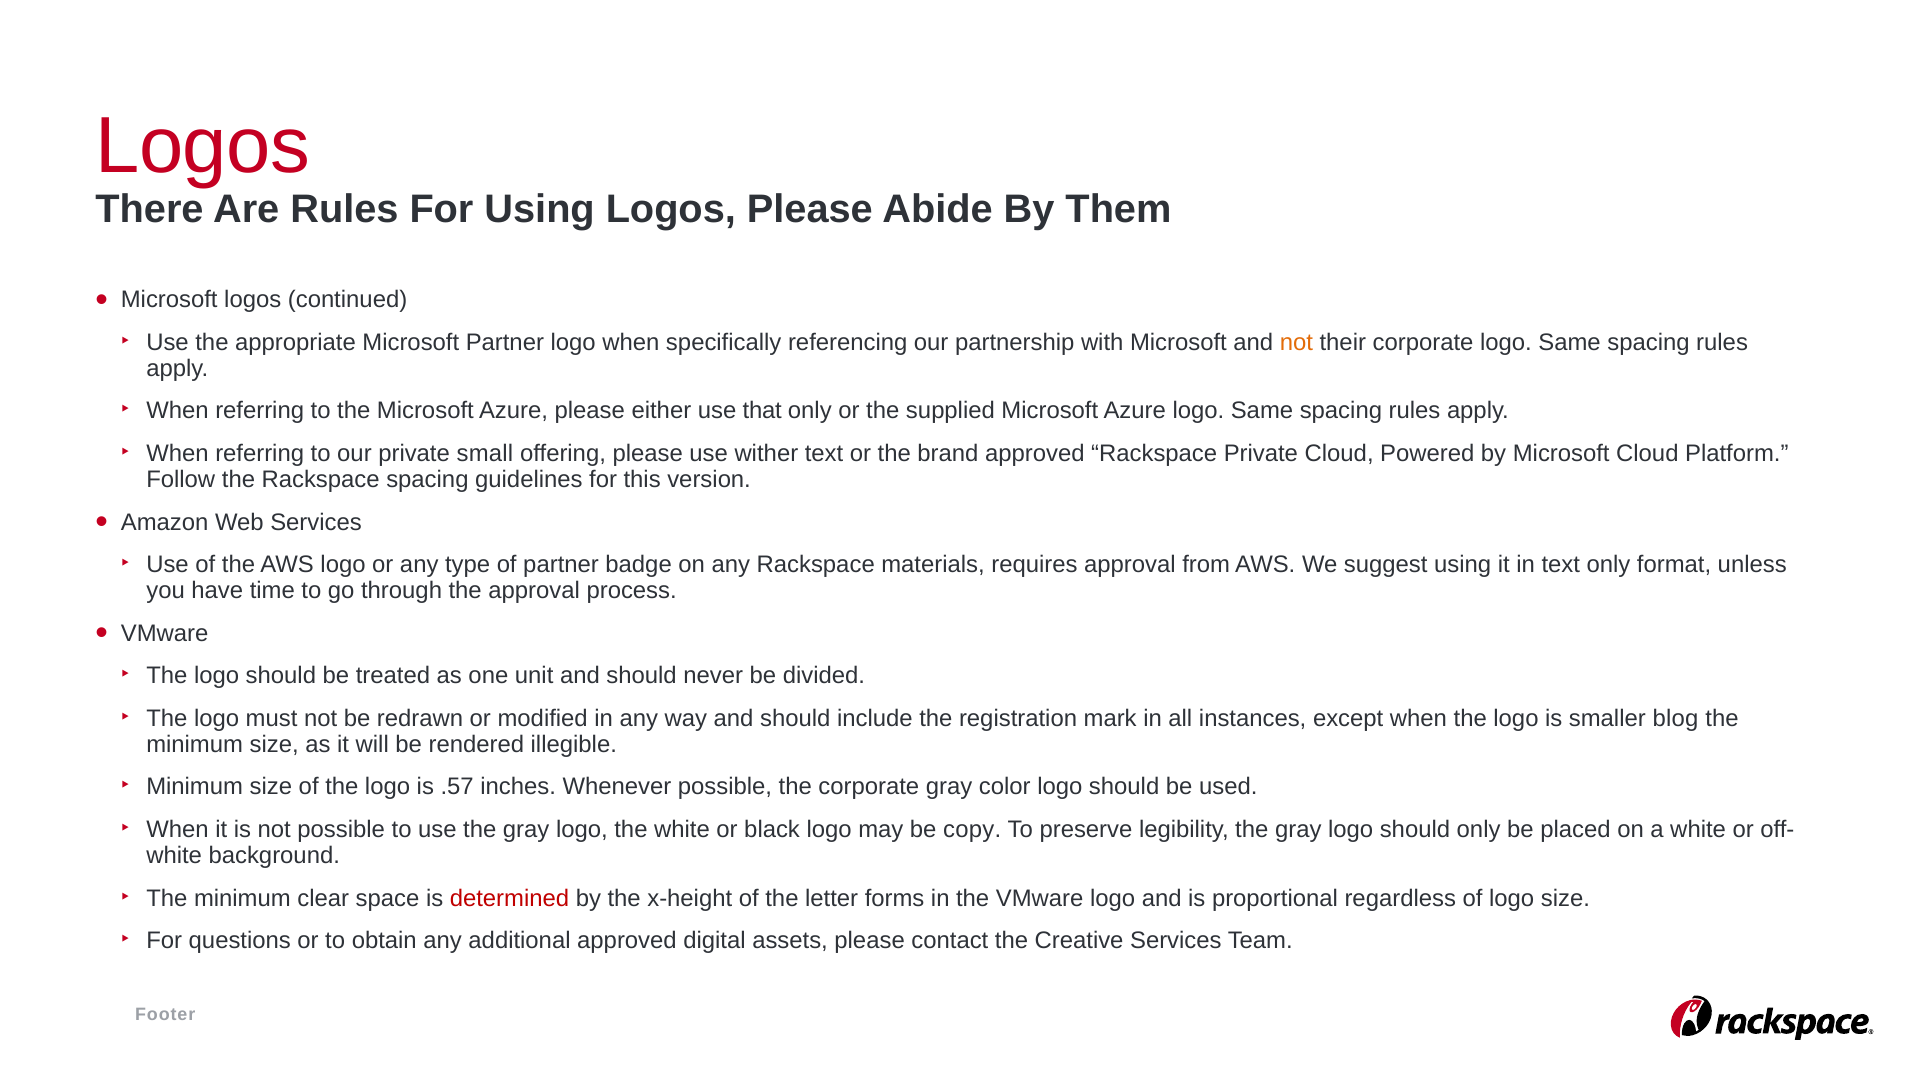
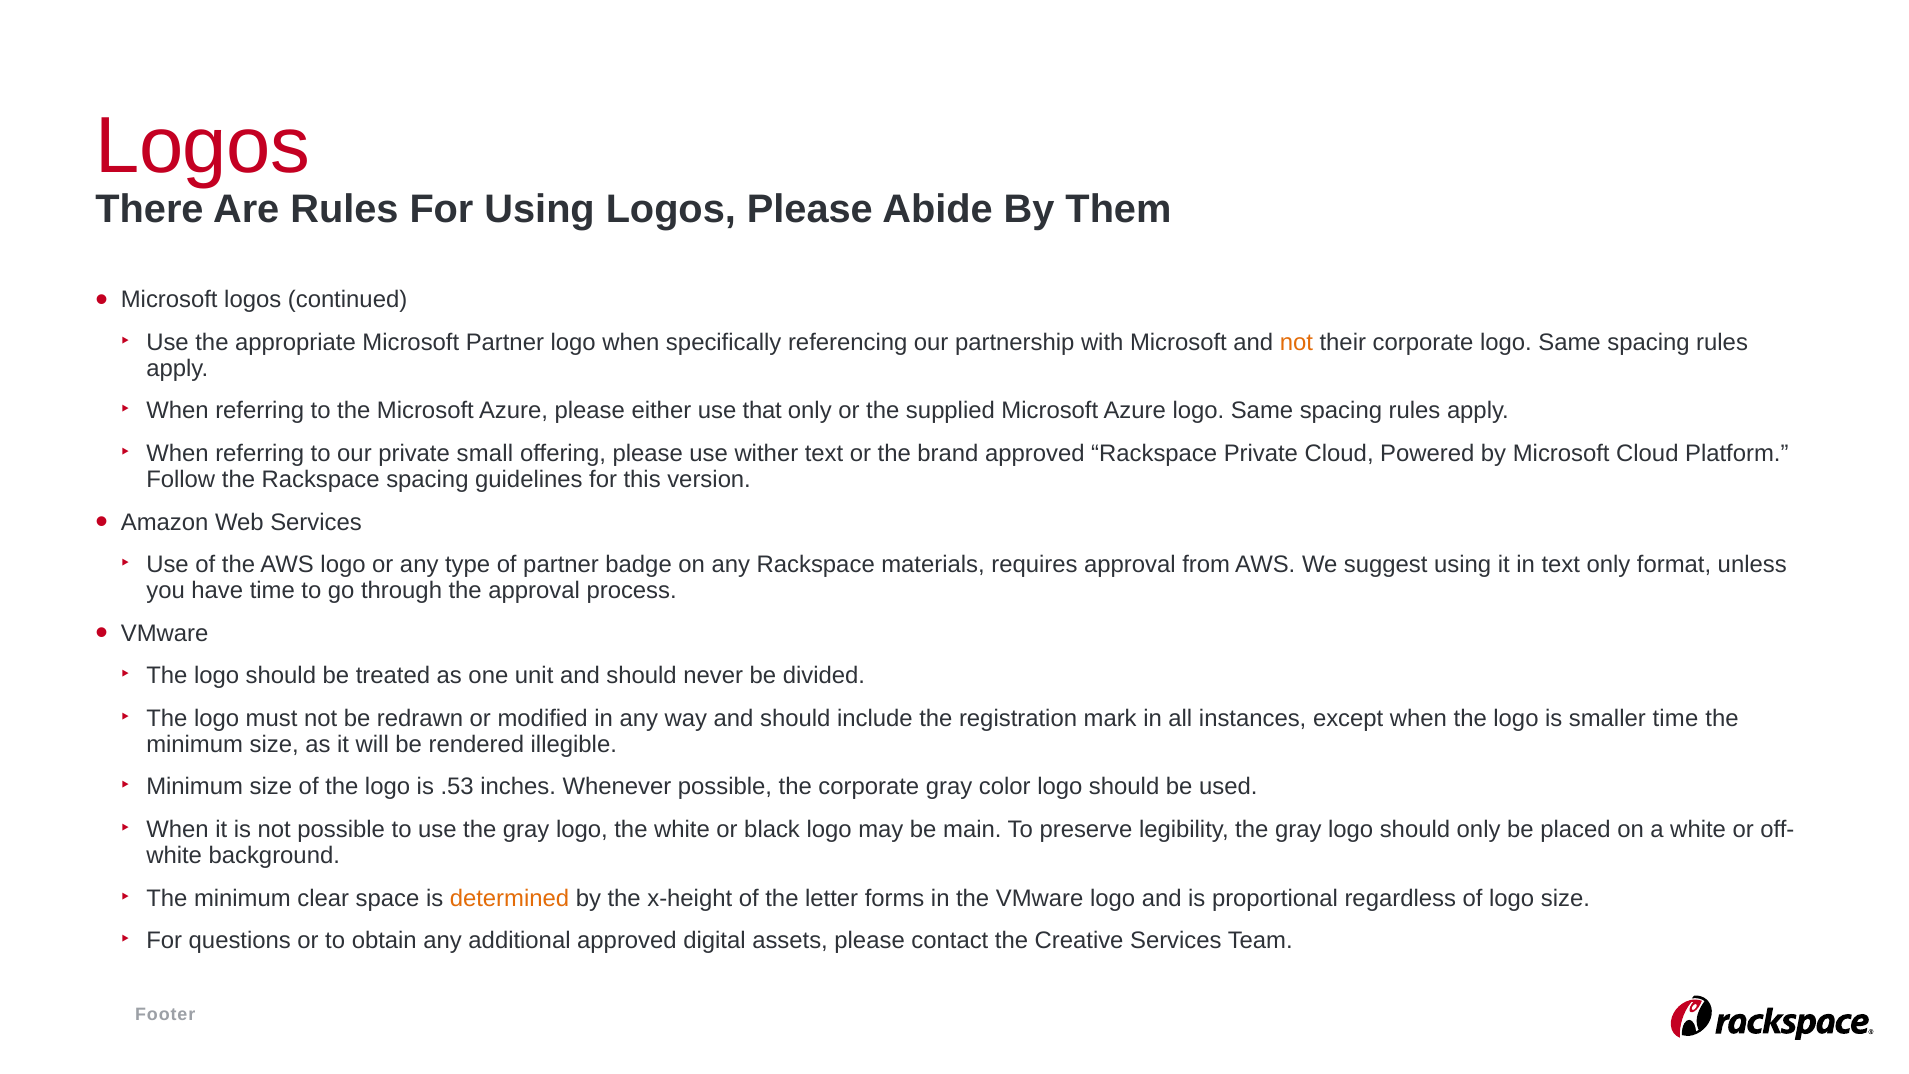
smaller blog: blog -> time (1675, 719)
.57: .57 -> .53 (457, 787)
copy: copy -> main (972, 830)
determined colour: red -> orange (510, 898)
